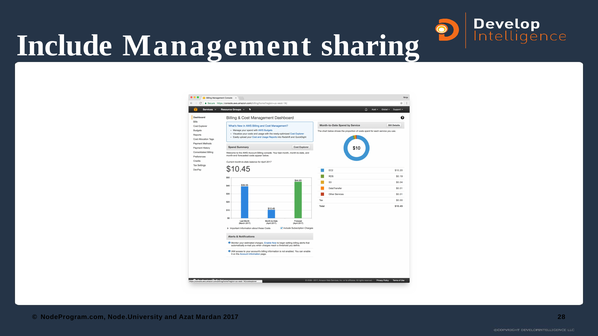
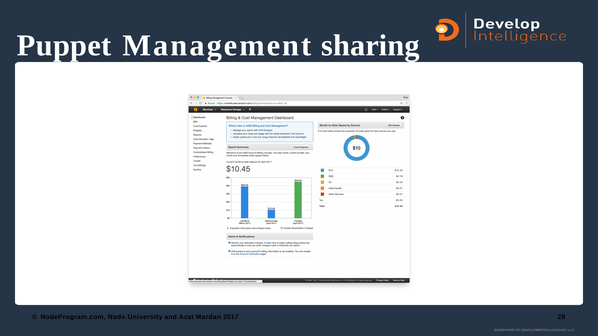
Include: Include -> Puppet (64, 46)
